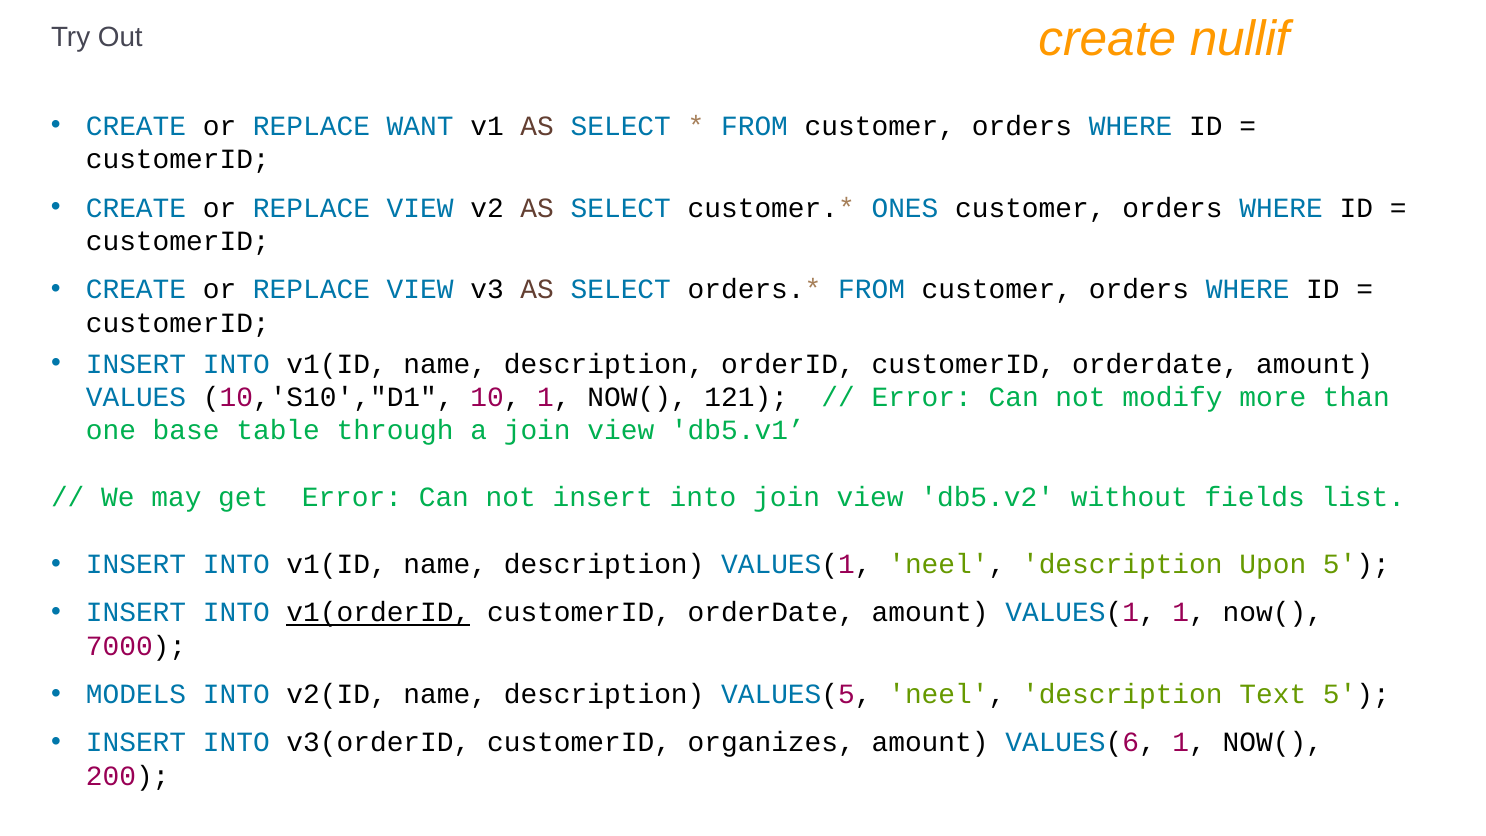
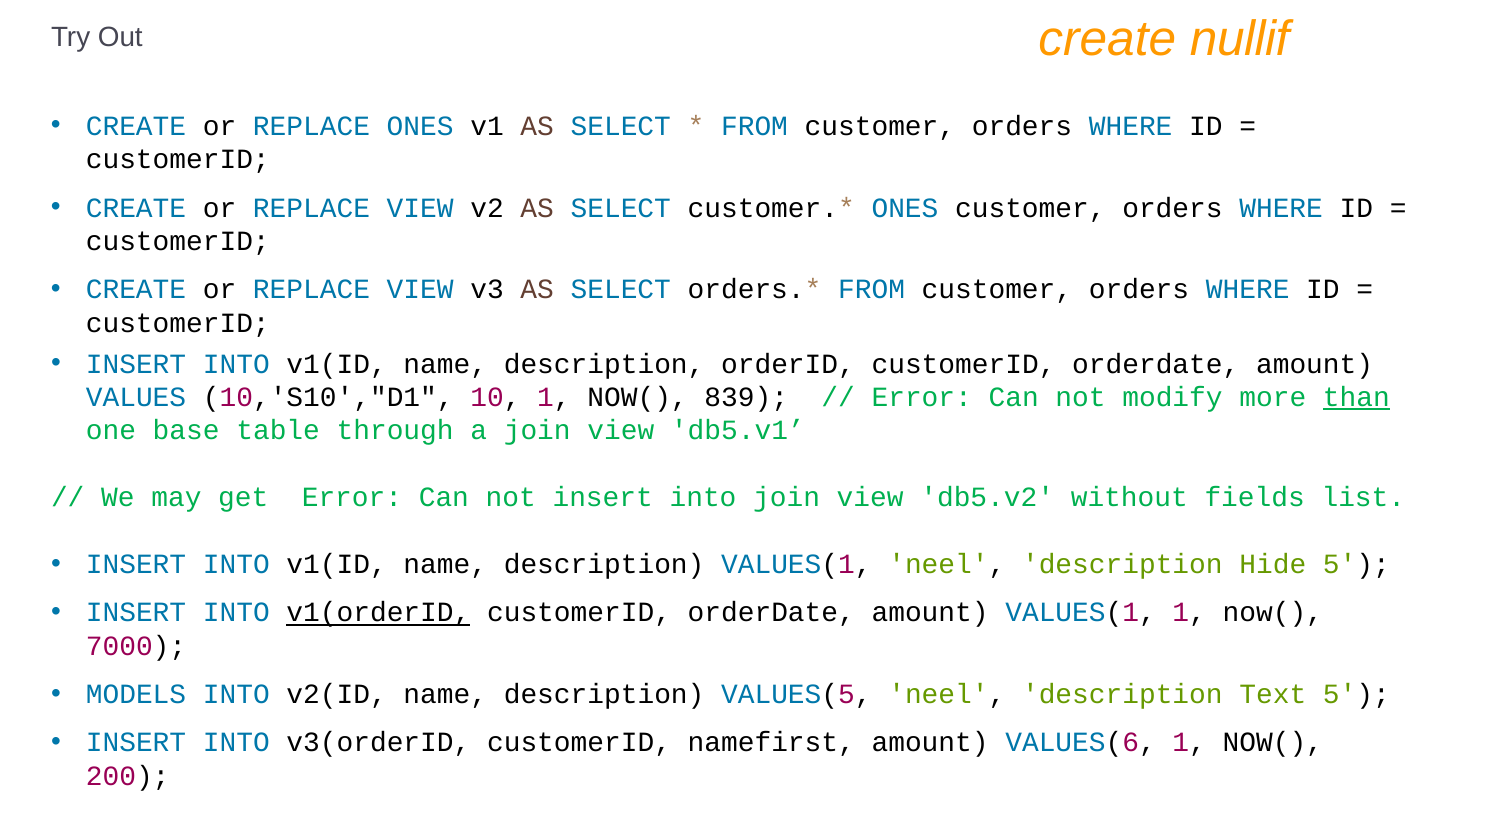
REPLACE WANT: WANT -> ONES (420, 126)
121: 121 -> 839 (746, 397)
than underline: none -> present (1356, 397)
Upon: Upon -> Hide (1273, 564)
organizes: organizes -> namefirst (771, 743)
